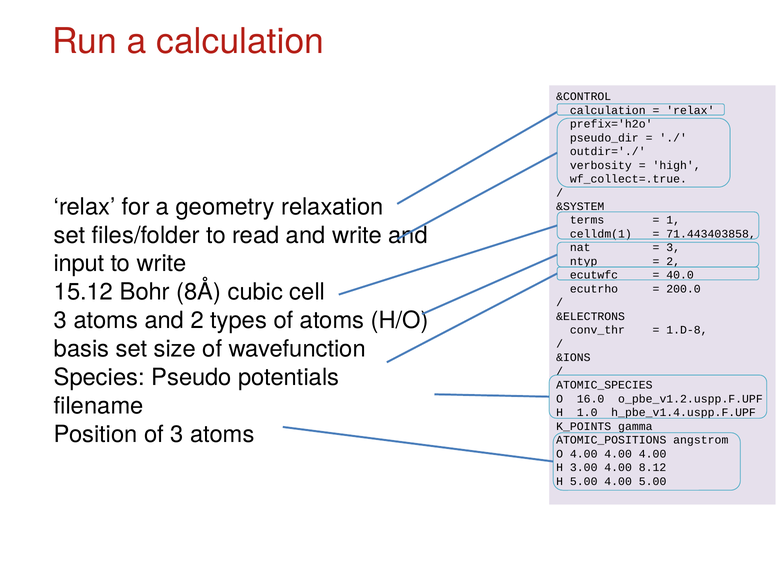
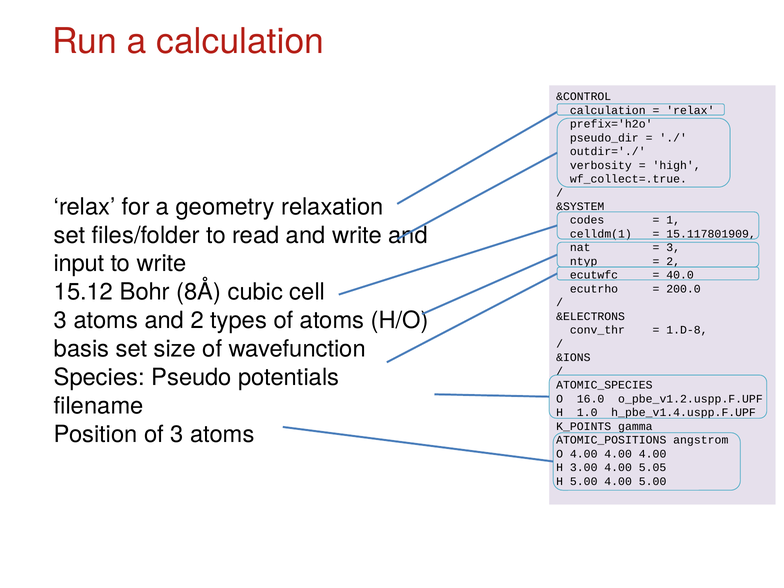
terms: terms -> codes (587, 220)
71.443403858: 71.443403858 -> 15.117801909 (711, 234)
8.12: 8.12 -> 5.05 (653, 468)
